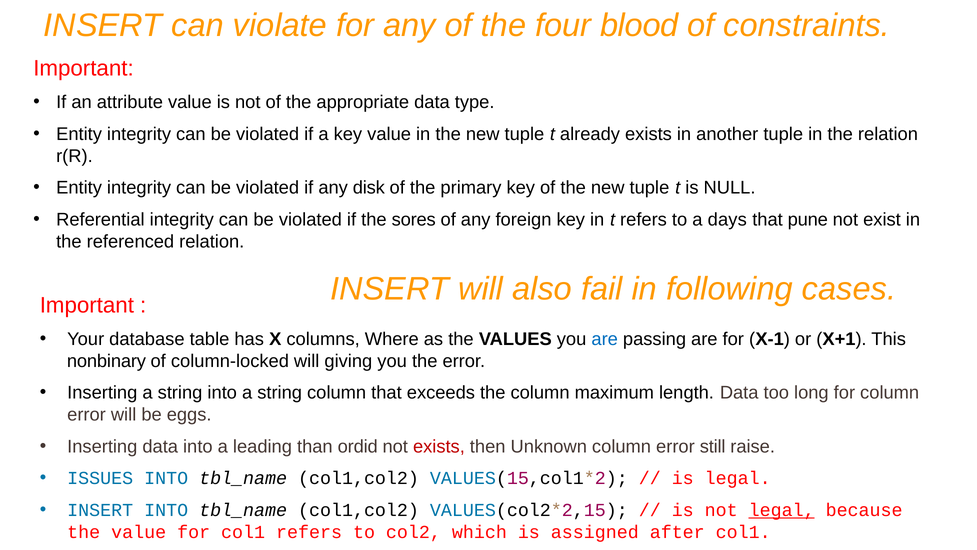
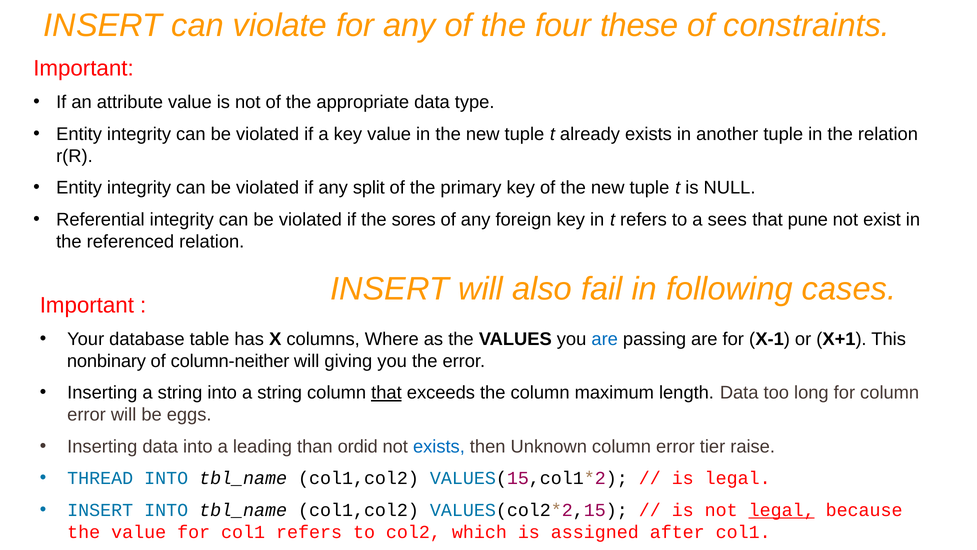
blood: blood -> these (639, 25)
disk: disk -> split (369, 188)
days: days -> sees (727, 219)
column-locked: column-locked -> column-neither (230, 361)
that underline: none -> present (386, 393)
exists colour: red -> blue (439, 446)
still: still -> tier (713, 446)
ISSUES: ISSUES -> THREAD (100, 478)
